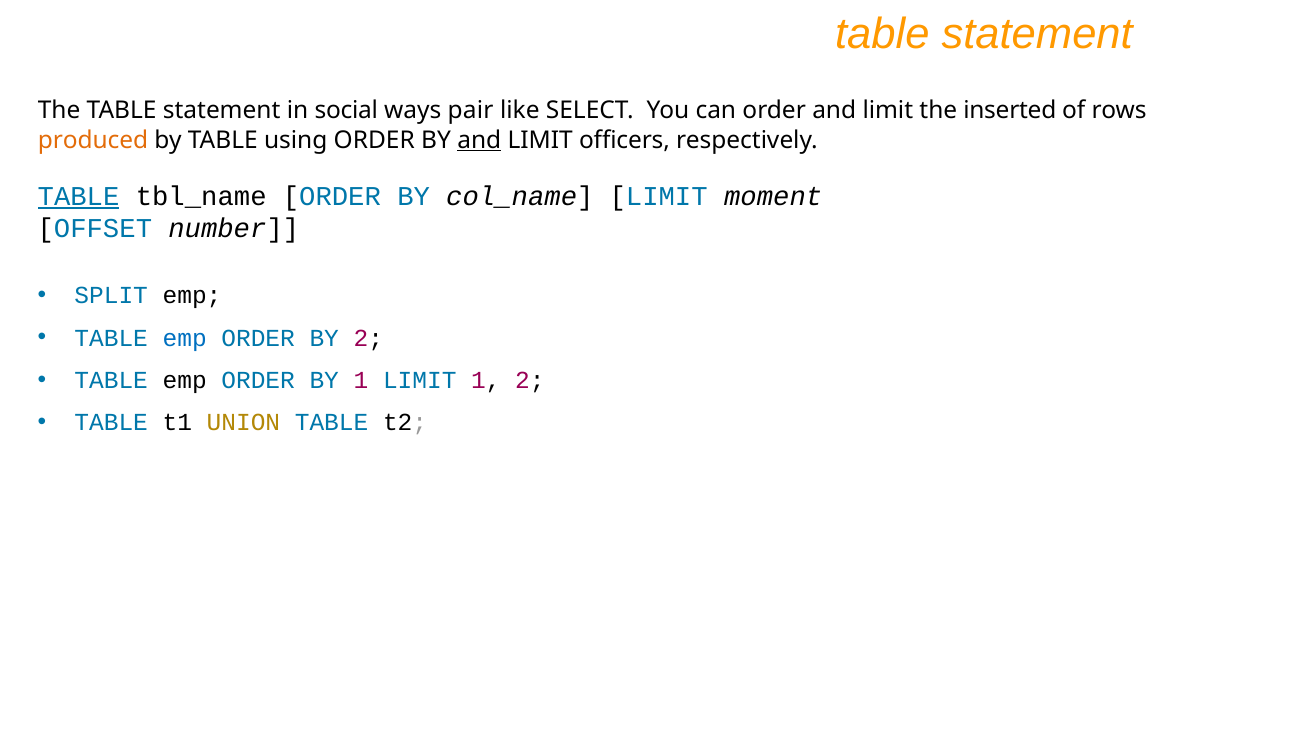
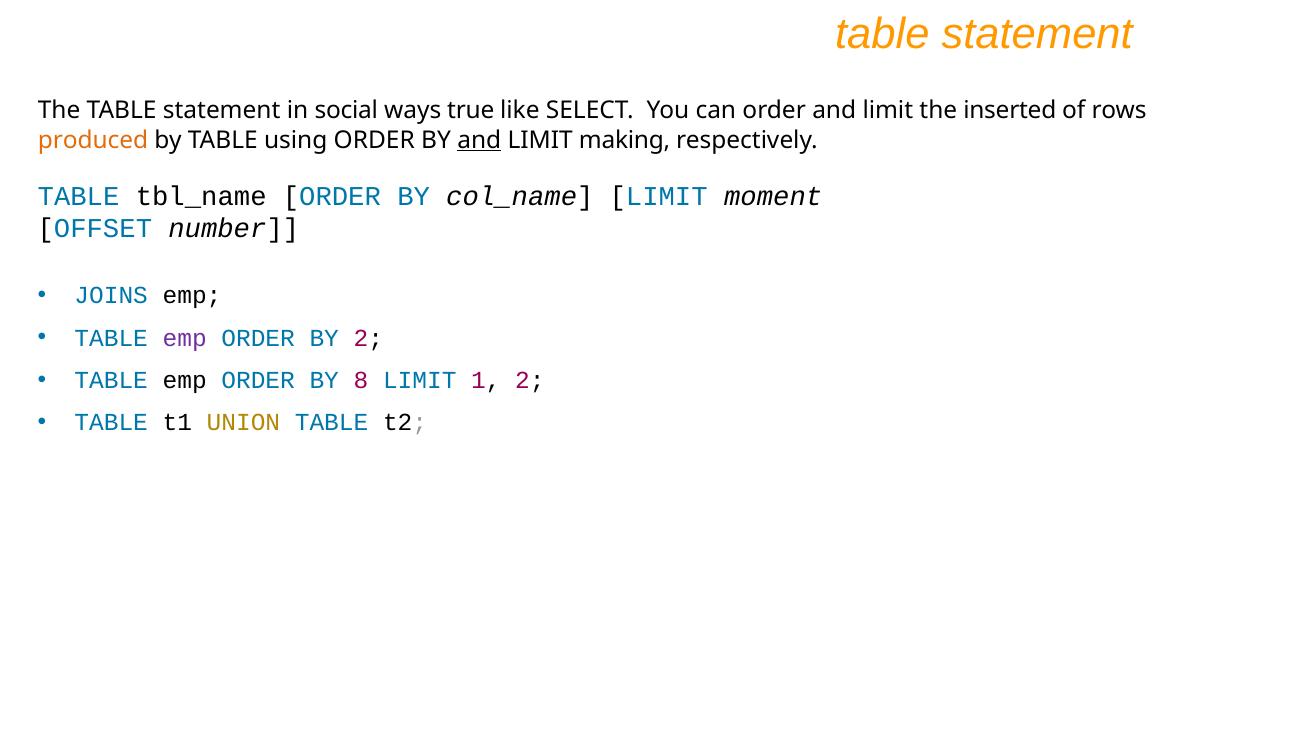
pair: pair -> true (471, 111)
officers: officers -> making (625, 140)
TABLE underline: present -> none (79, 197)
SPLIT: SPLIT -> JOINS (111, 296)
emp colour: blue -> purple (185, 338)
BY 1: 1 -> 8 (361, 381)
